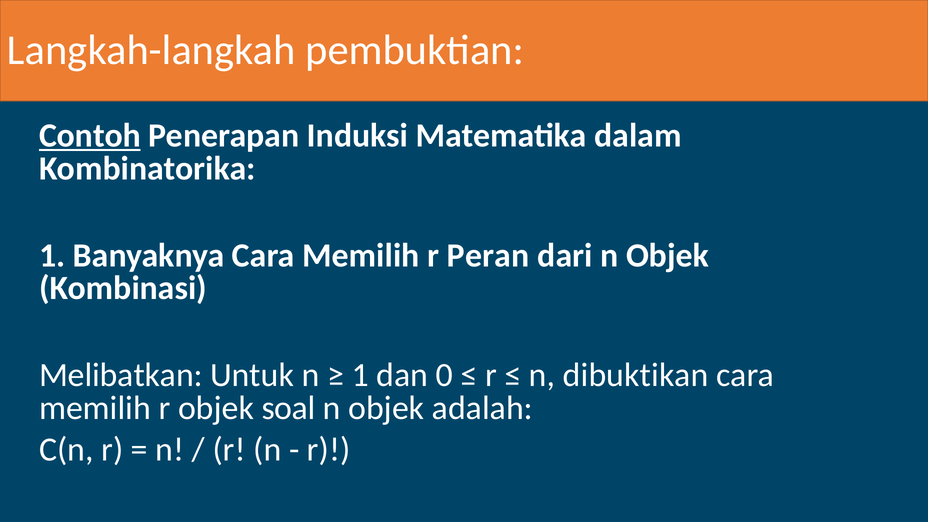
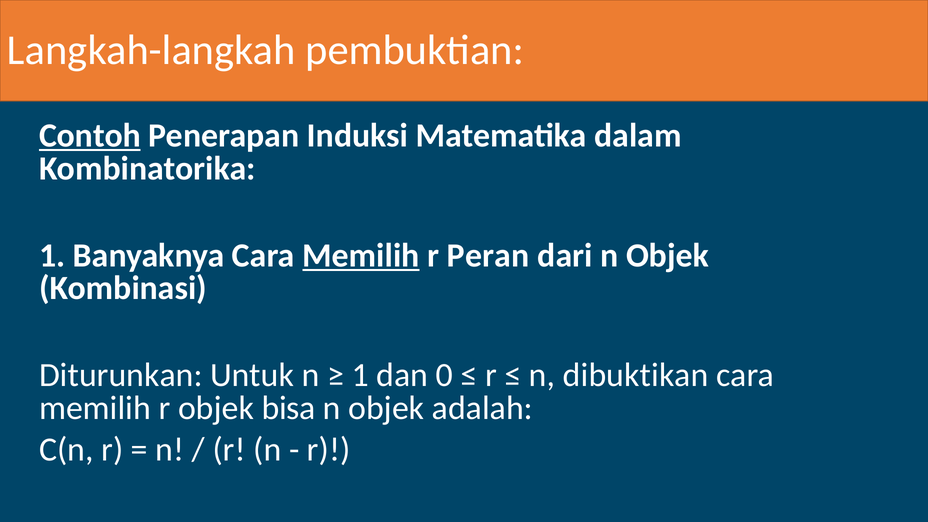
Memilih underline: none -> present (361, 255)
Melibatkan: Melibatkan -> Diturunkan (121, 375)
soal: soal -> bisa (289, 408)
